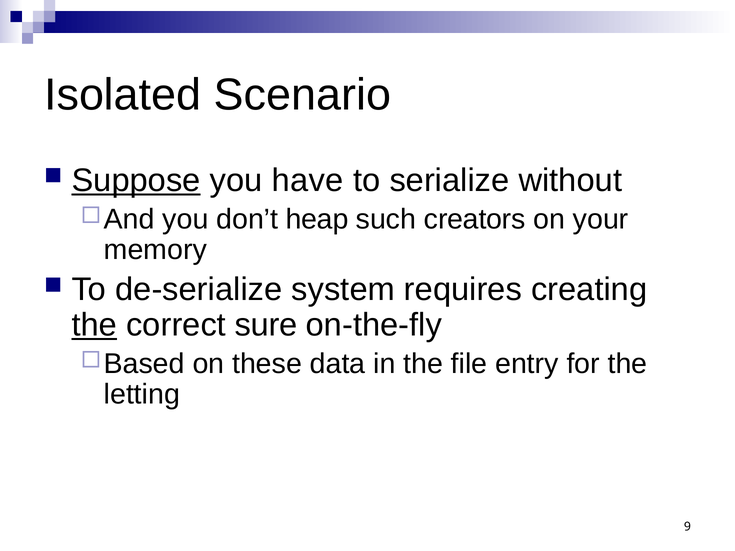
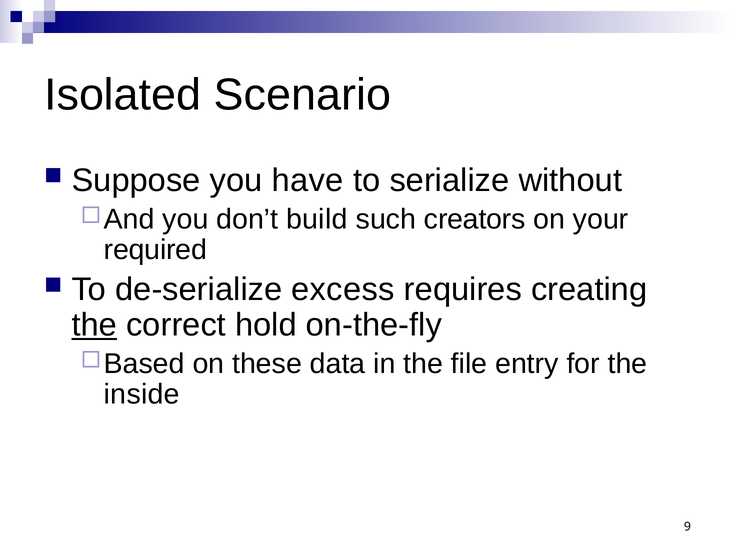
Suppose underline: present -> none (136, 180)
heap: heap -> build (317, 219)
memory: memory -> required (155, 250)
system: system -> excess (343, 290)
sure: sure -> hold (266, 325)
letting: letting -> inside (142, 395)
